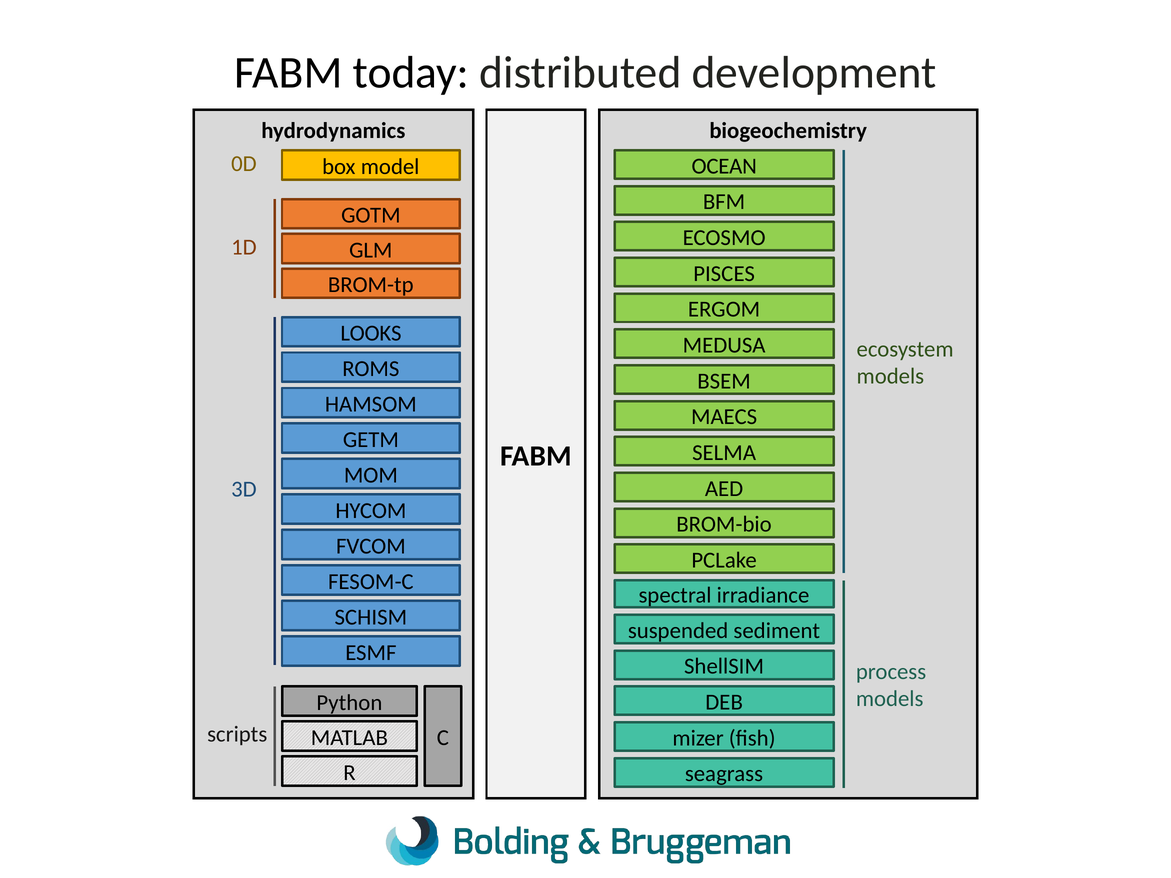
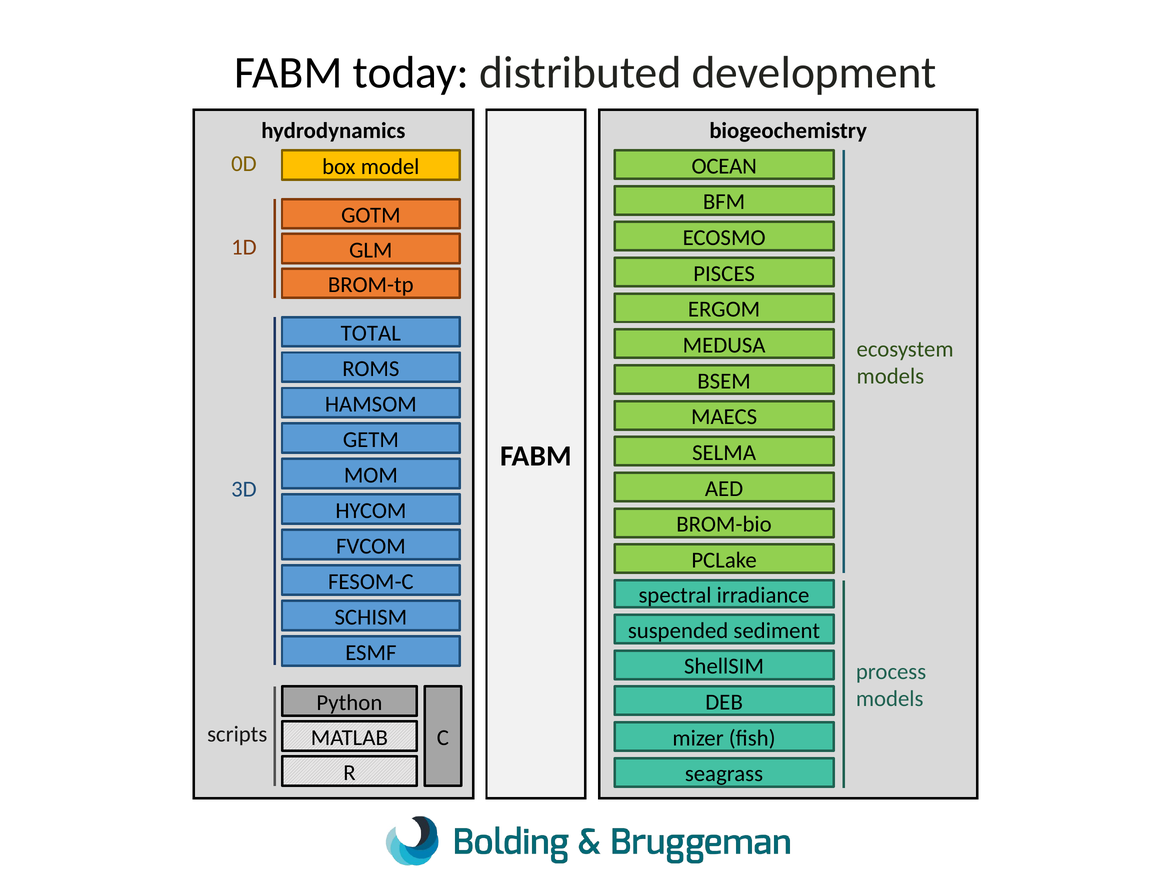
LOOKS: LOOKS -> TOTAL (371, 333)
